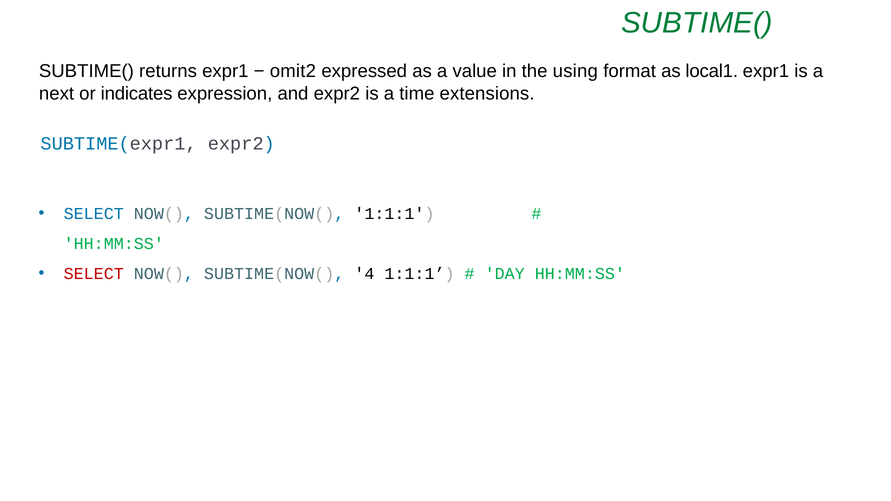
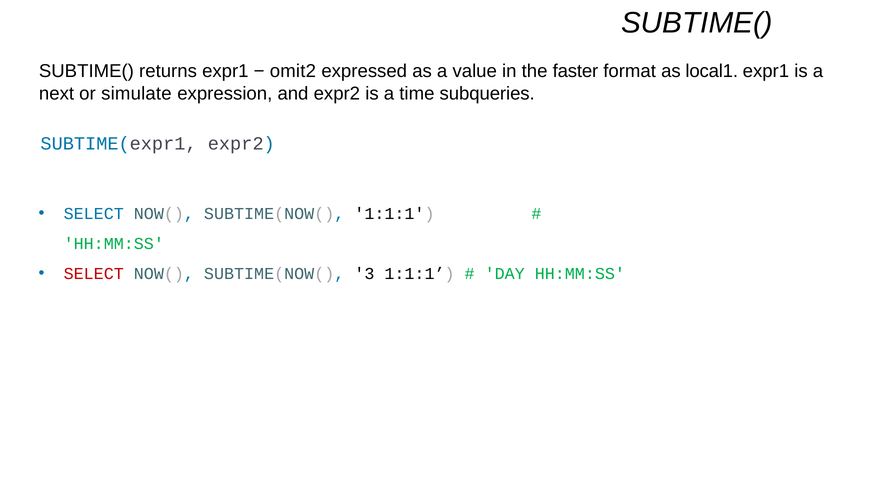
SUBTIME( colour: green -> black (697, 23)
using: using -> faster (575, 71)
indicates: indicates -> simulate (136, 93)
extensions: extensions -> subqueries (487, 93)
4: 4 -> 3 (364, 274)
